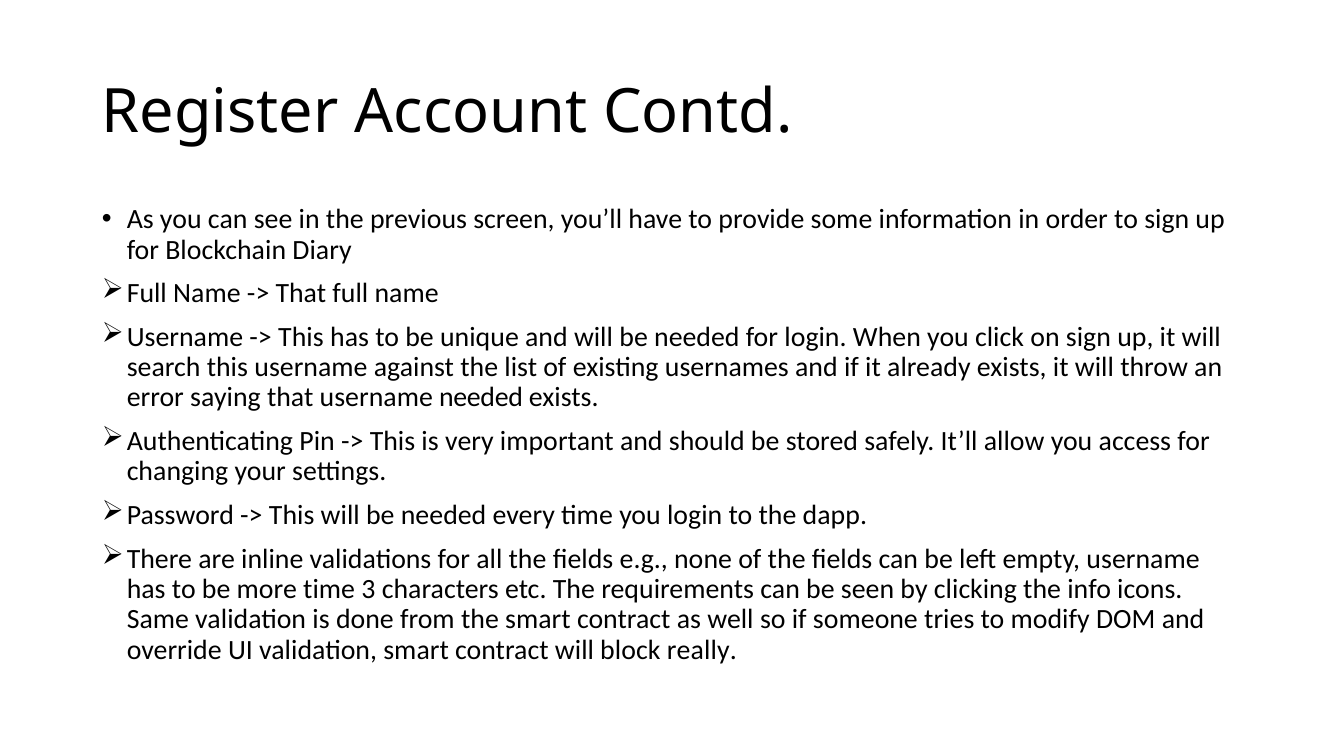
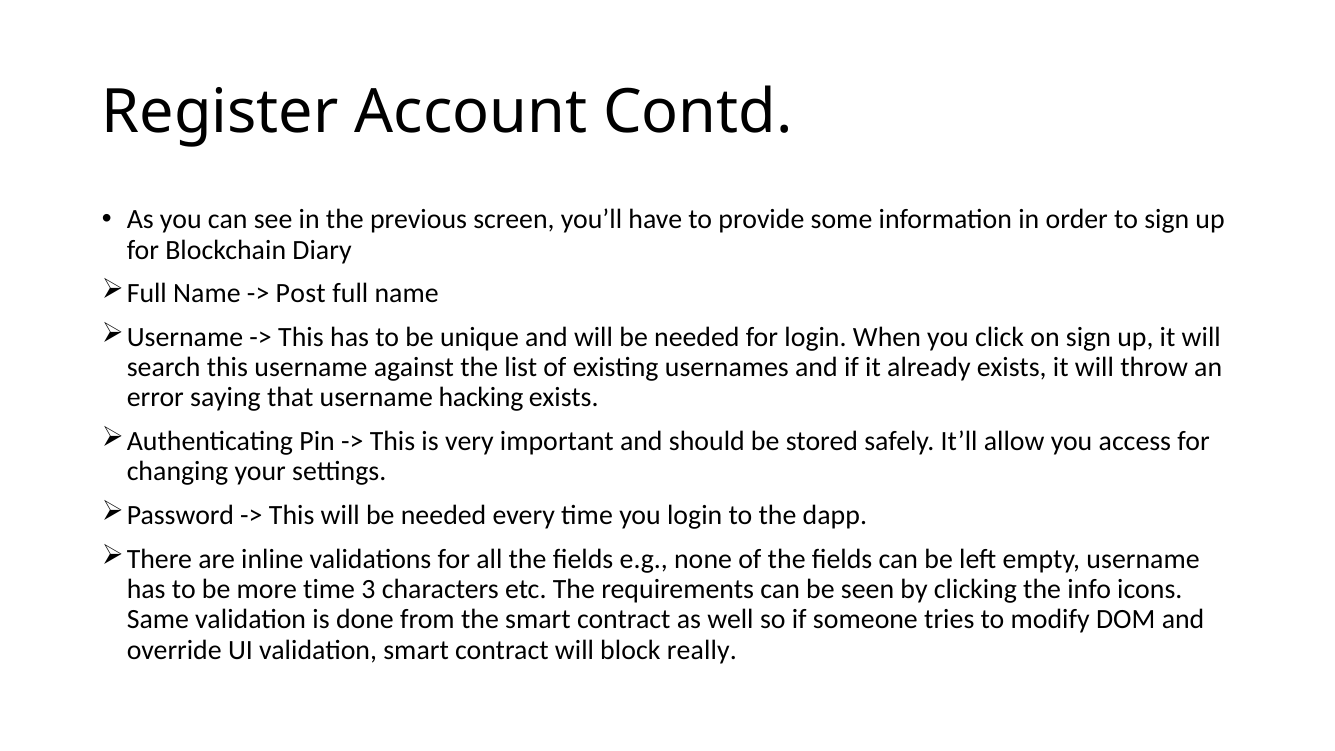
That: That -> Post (301, 294)
username needed: needed -> hacking (481, 398)
